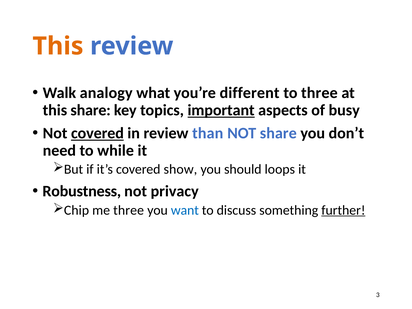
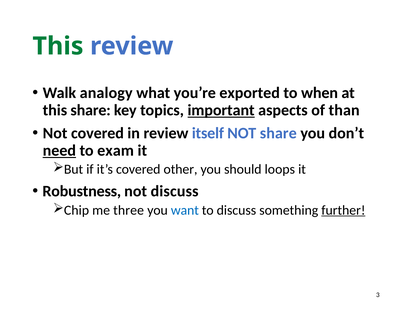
This colour: orange -> green (58, 46)
different: different -> exported (250, 93)
to three: three -> when (320, 93)
busy: busy -> than (344, 110)
covered underline: present -> none (97, 133)
than: than -> itself (208, 133)
need underline: none -> present (59, 151)
while: while -> exam (116, 151)
show: show -> other (181, 169)
not privacy: privacy -> discuss (175, 191)
